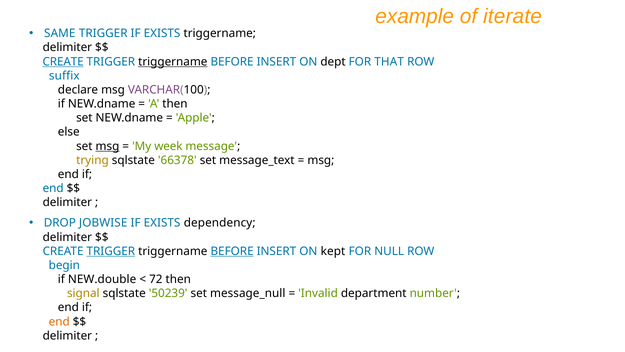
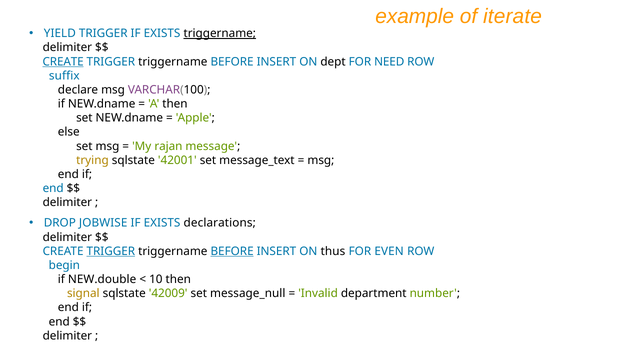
SAME: SAME -> YIELD (60, 34)
triggername underline: none -> present (220, 34)
triggername underline: present -> none (173, 62)
THAT: THAT -> NEED (389, 62)
msg underline: present -> none (107, 146)
week: week -> rajan (168, 146)
66378: 66378 -> 42001 (177, 160)
dependency: dependency -> declarations (220, 223)
kept: kept -> thus (333, 251)
NULL: NULL -> EVEN (389, 251)
72: 72 -> 10 (156, 279)
50239: 50239 -> 42009 (168, 293)
end colour: orange -> black (59, 321)
